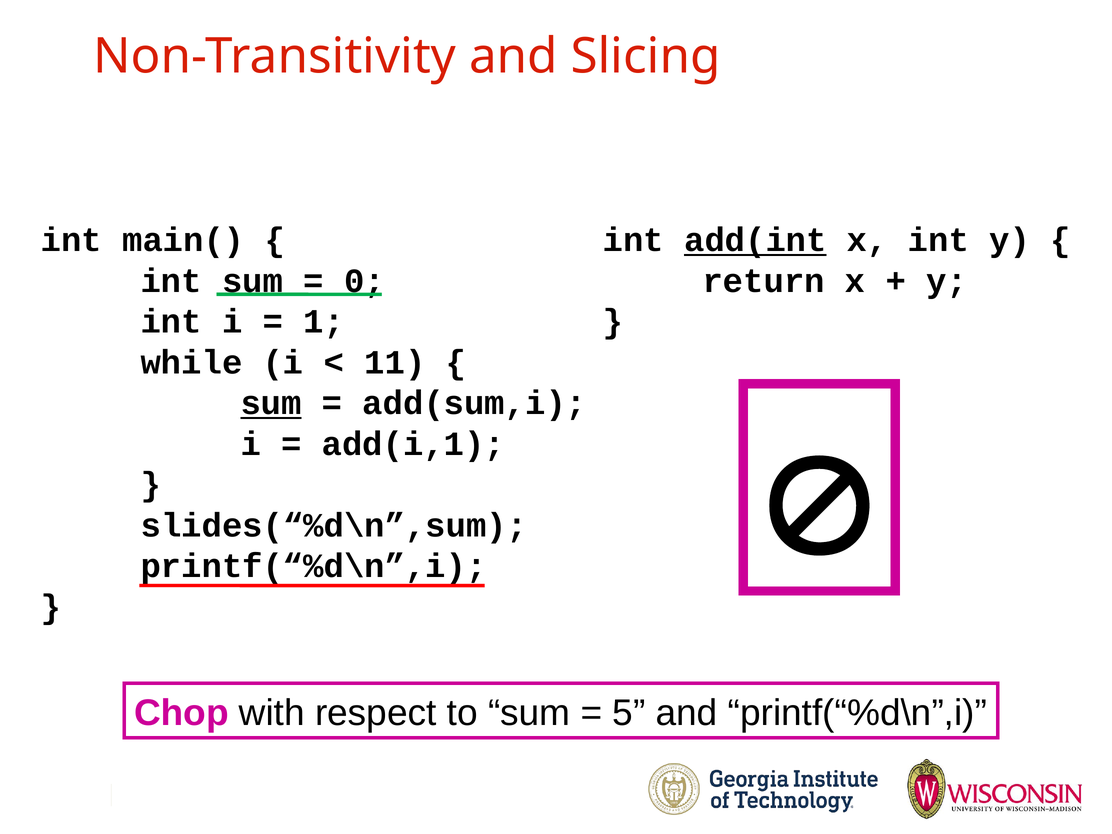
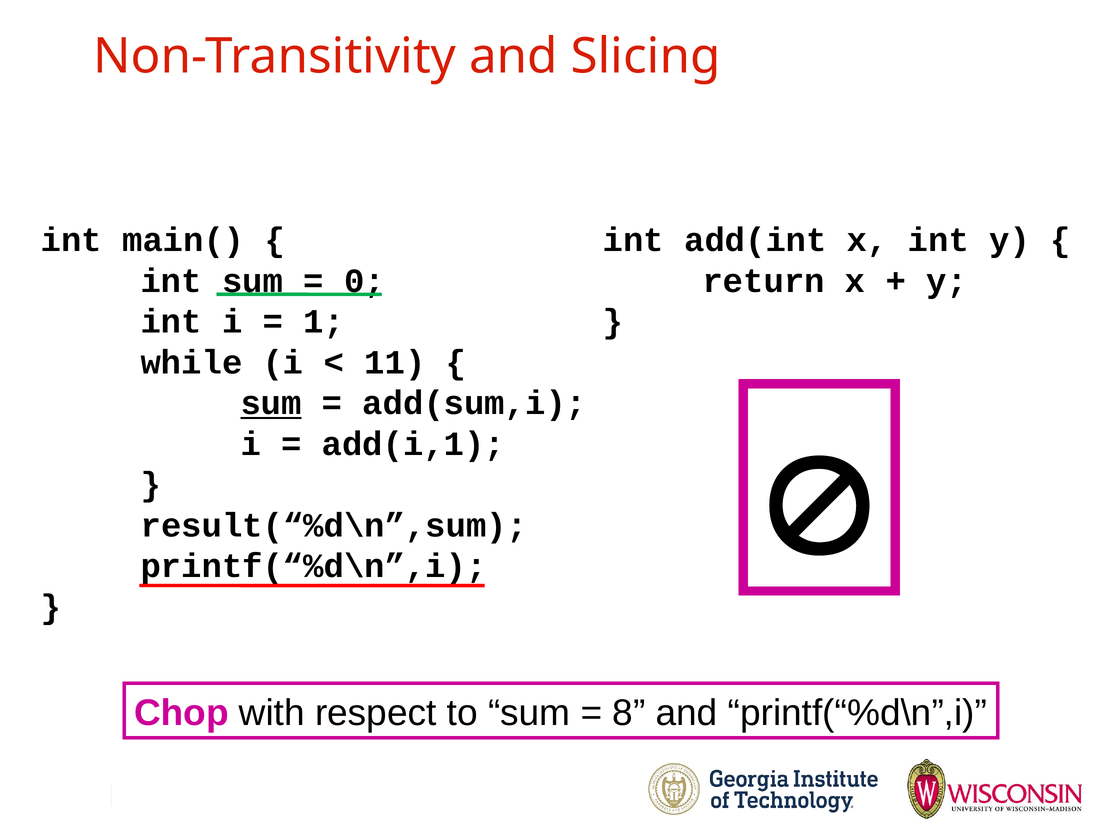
add(int underline: present -> none (755, 240)
slides(“%d\n”,sum: slides(“%d\n”,sum -> result(“%d\n”,sum (334, 525)
5: 5 -> 8 (629, 713)
